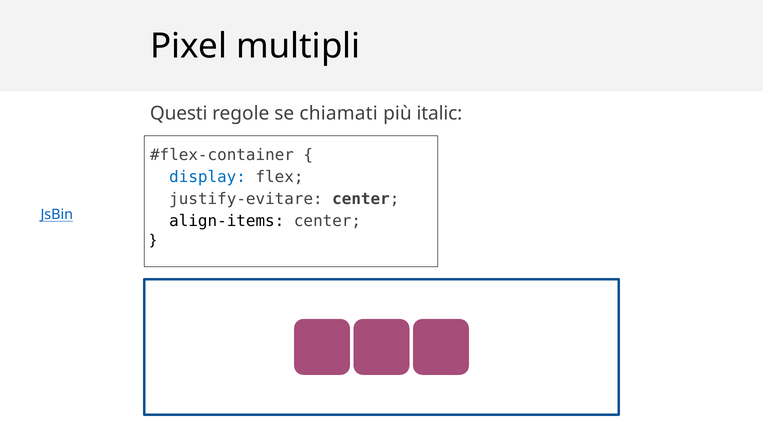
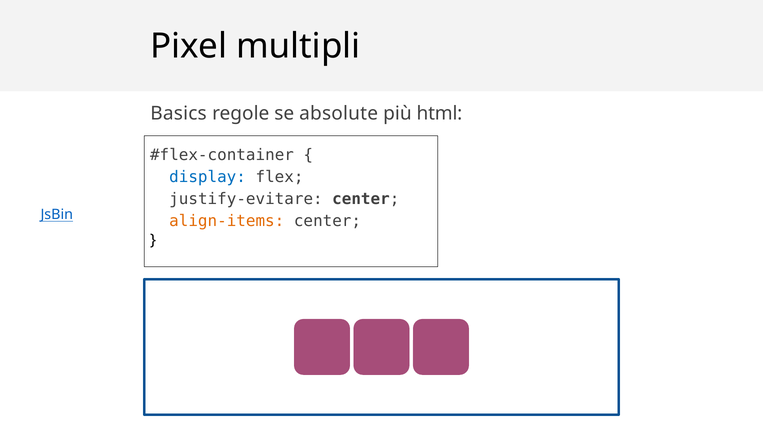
Questi: Questi -> Basics (179, 114)
chiamati: chiamati -> absolute (339, 114)
italic: italic -> html (439, 114)
align-items colour: black -> orange (227, 221)
